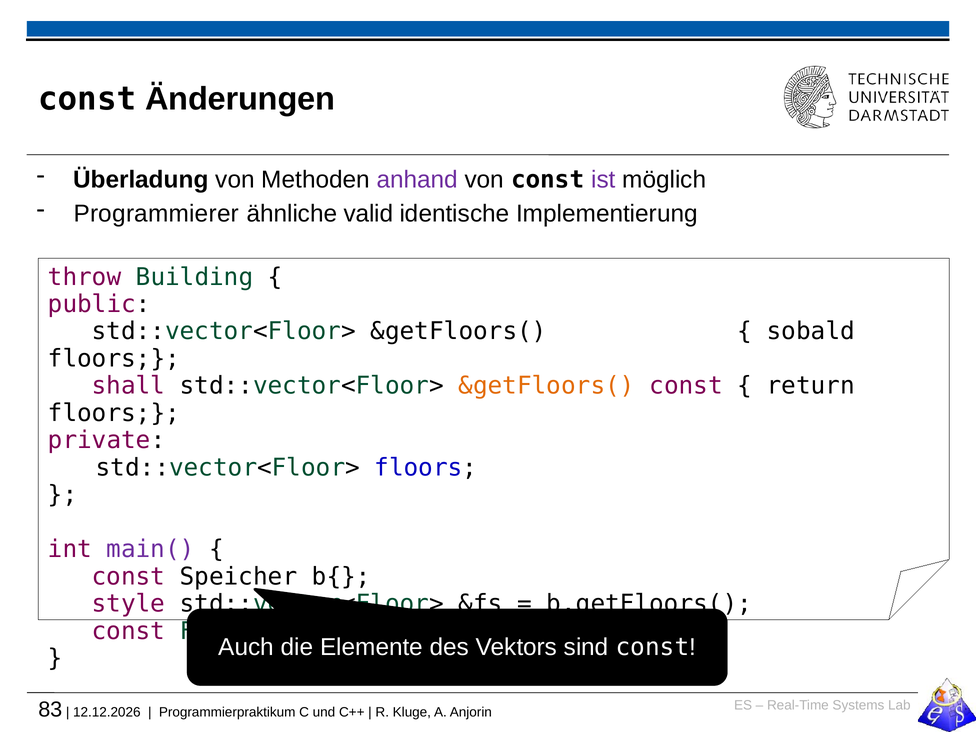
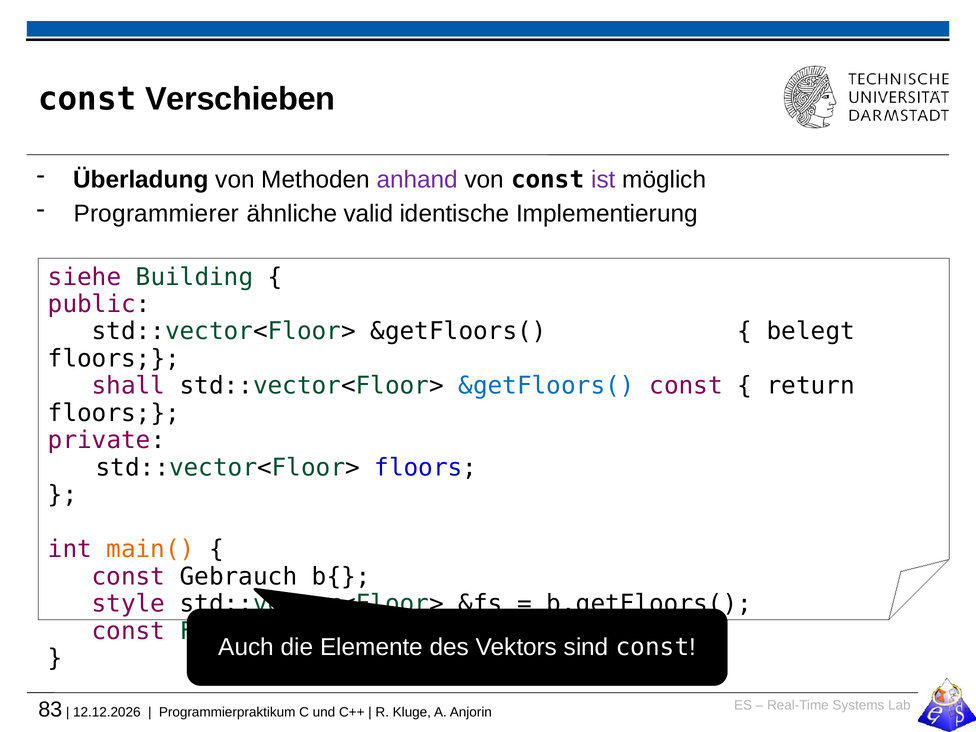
Änderungen: Änderungen -> Verschieben (240, 99)
throw: throw -> siehe (85, 277)
sobald: sobald -> belegt (811, 331)
&getFloors( colour: orange -> blue (546, 386)
main( colour: purple -> orange (150, 549)
Speicher: Speicher -> Gebrauch (239, 577)
